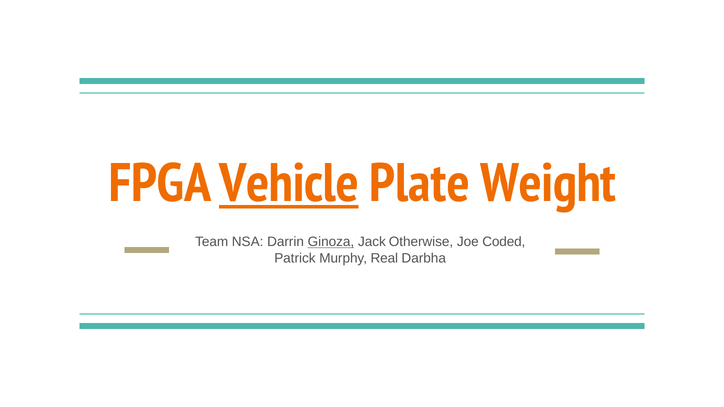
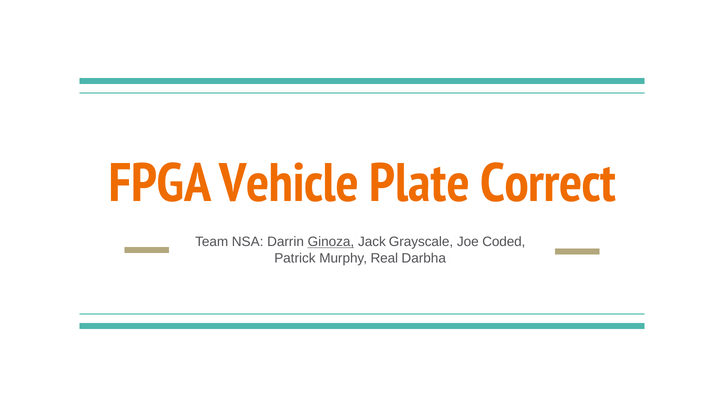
Vehicle underline: present -> none (289, 184)
Weight: Weight -> Correct (548, 184)
Otherwise: Otherwise -> Grayscale (421, 242)
